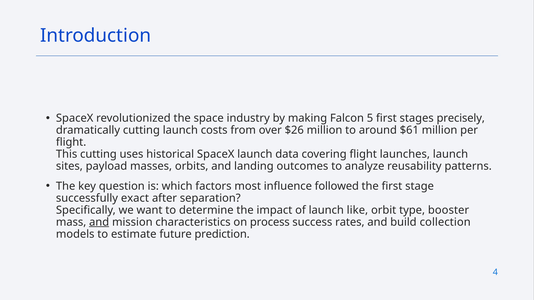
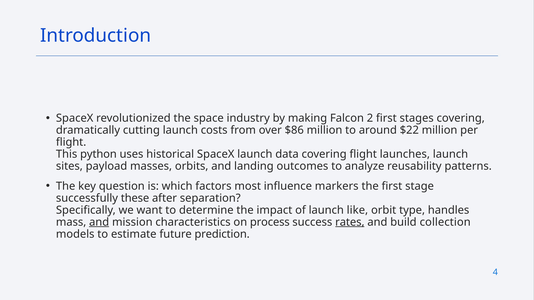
5: 5 -> 2 (370, 118)
stages precisely: precisely -> covering (461, 118)
$26: $26 -> $86 (294, 130)
$61: $61 -> $22 (409, 130)
This cutting: cutting -> python (98, 154)
followed: followed -> markers (337, 186)
exact: exact -> these (135, 198)
booster: booster -> handles (449, 210)
rates underline: none -> present (350, 222)
